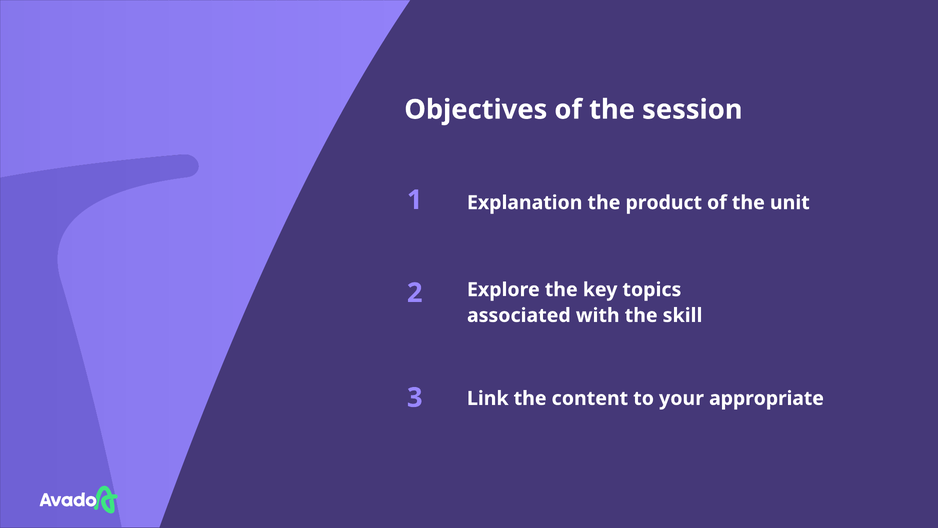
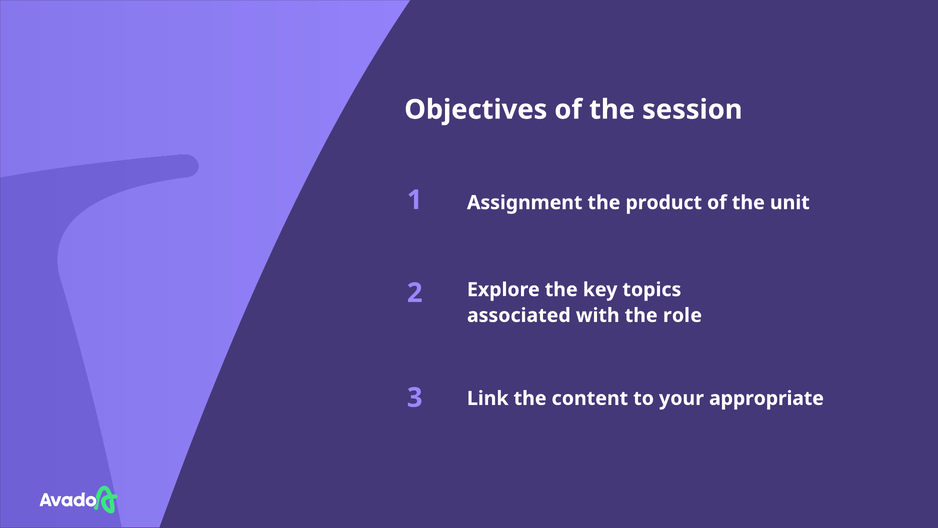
Explanation: Explanation -> Assignment (525, 203)
skill: skill -> role (682, 315)
